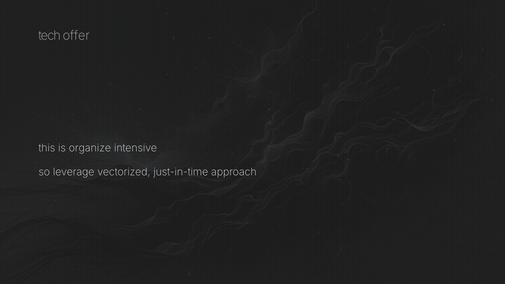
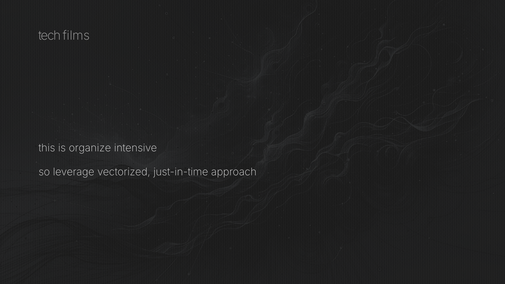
offer: offer -> films (76, 36)
